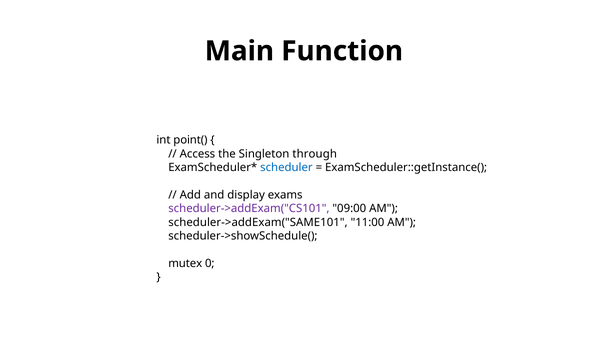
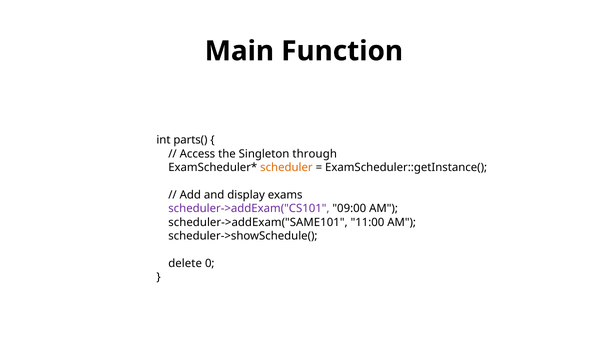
point(: point( -> parts( (190, 140)
scheduler colour: blue -> orange (286, 168)
mutex: mutex -> delete (185, 263)
